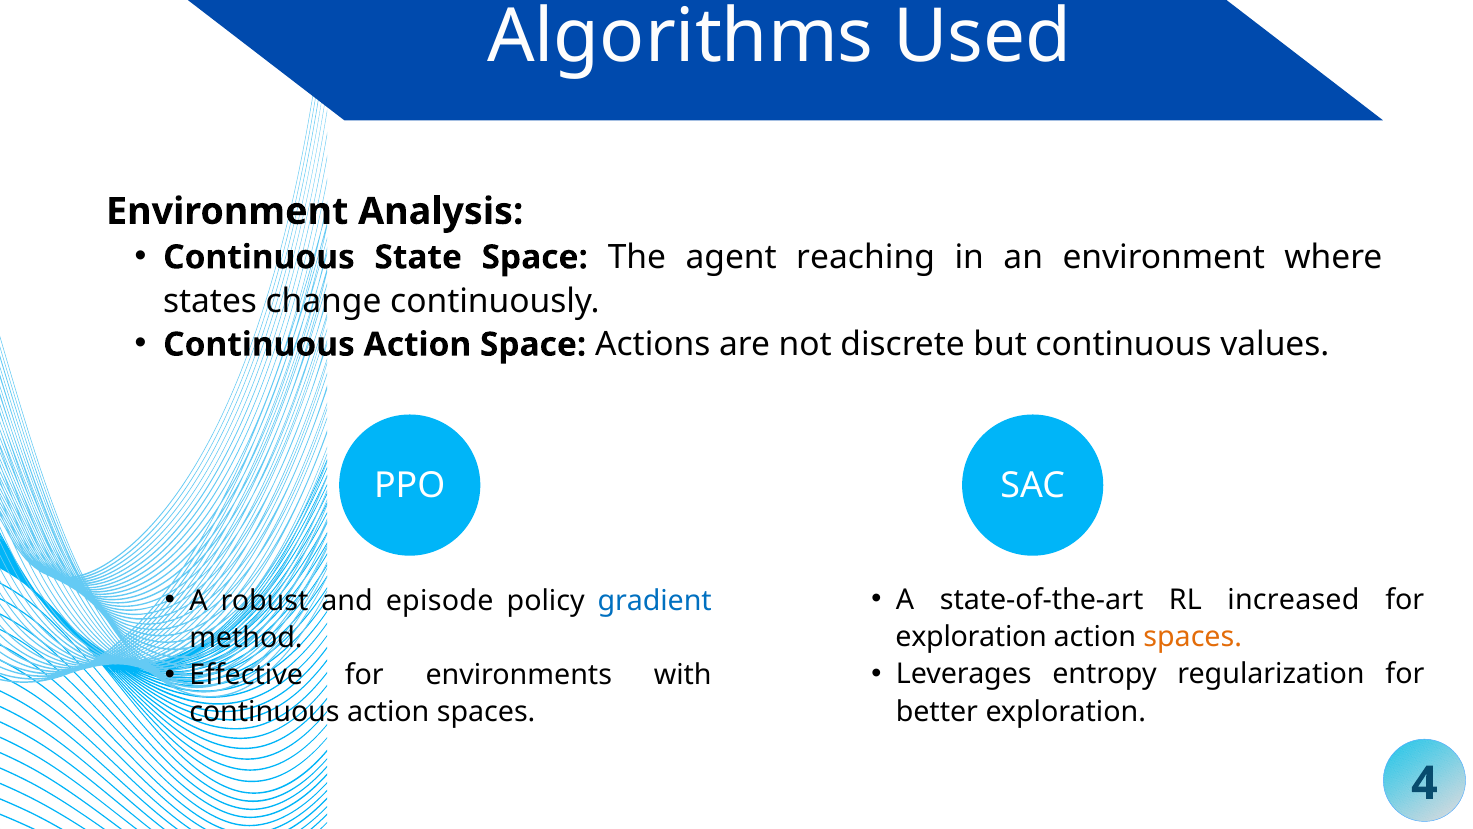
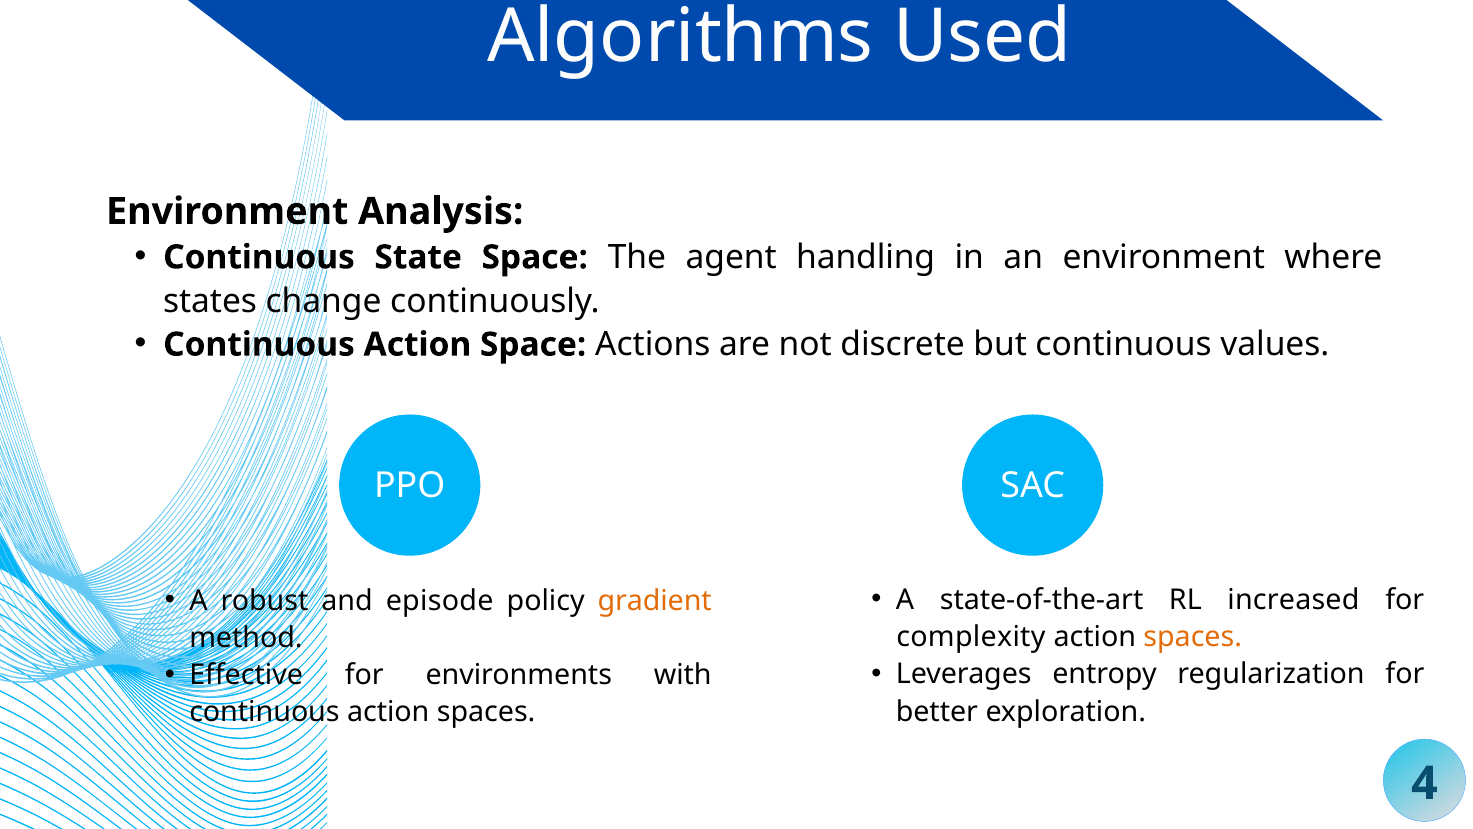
reaching: reaching -> handling (866, 257)
gradient colour: blue -> orange (655, 600)
exploration: exploration -> complexity (971, 637)
